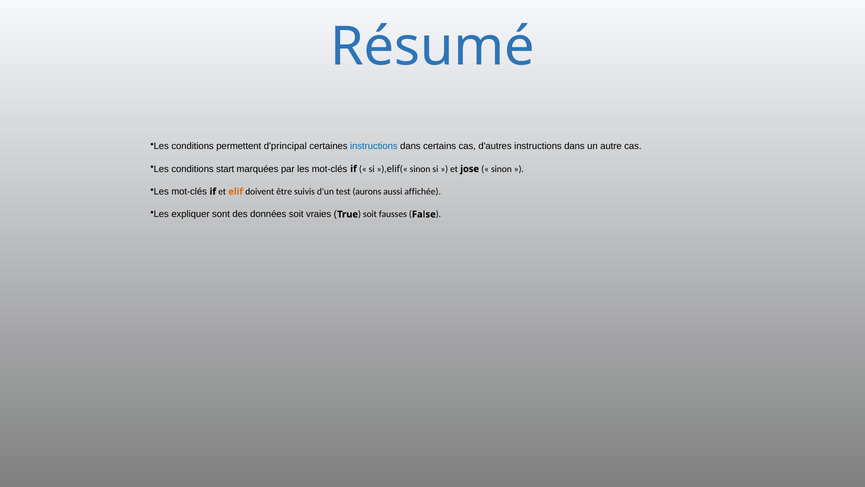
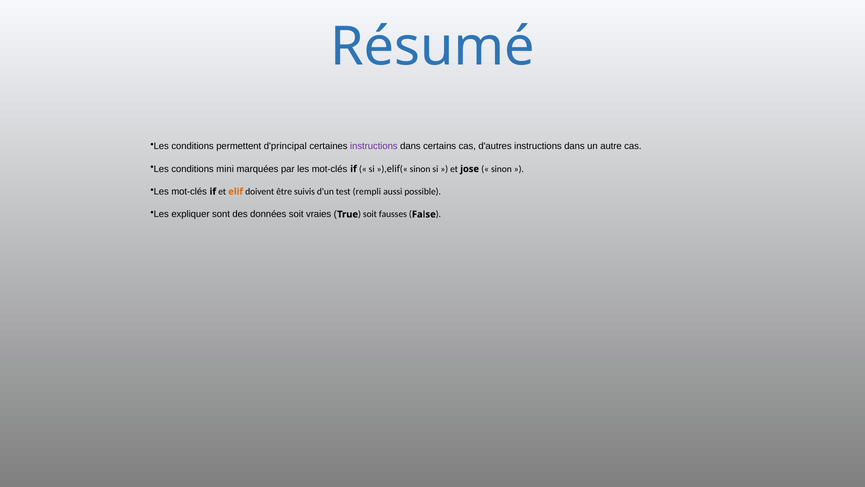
instructions colour: blue -> purple (374, 146)
start: start -> mini (225, 169)
aurons: aurons -> rempli (367, 191)
affichée: affichée -> possible (423, 191)
